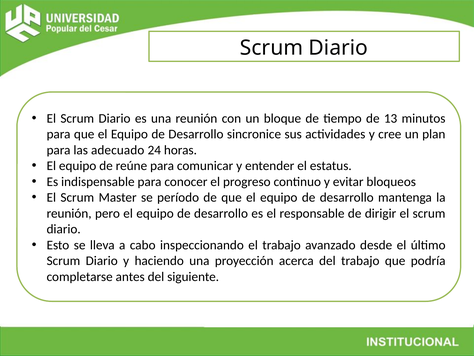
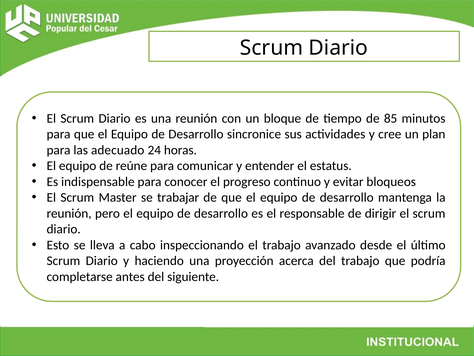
13: 13 -> 85 (391, 118)
período: período -> trabajar (178, 197)
